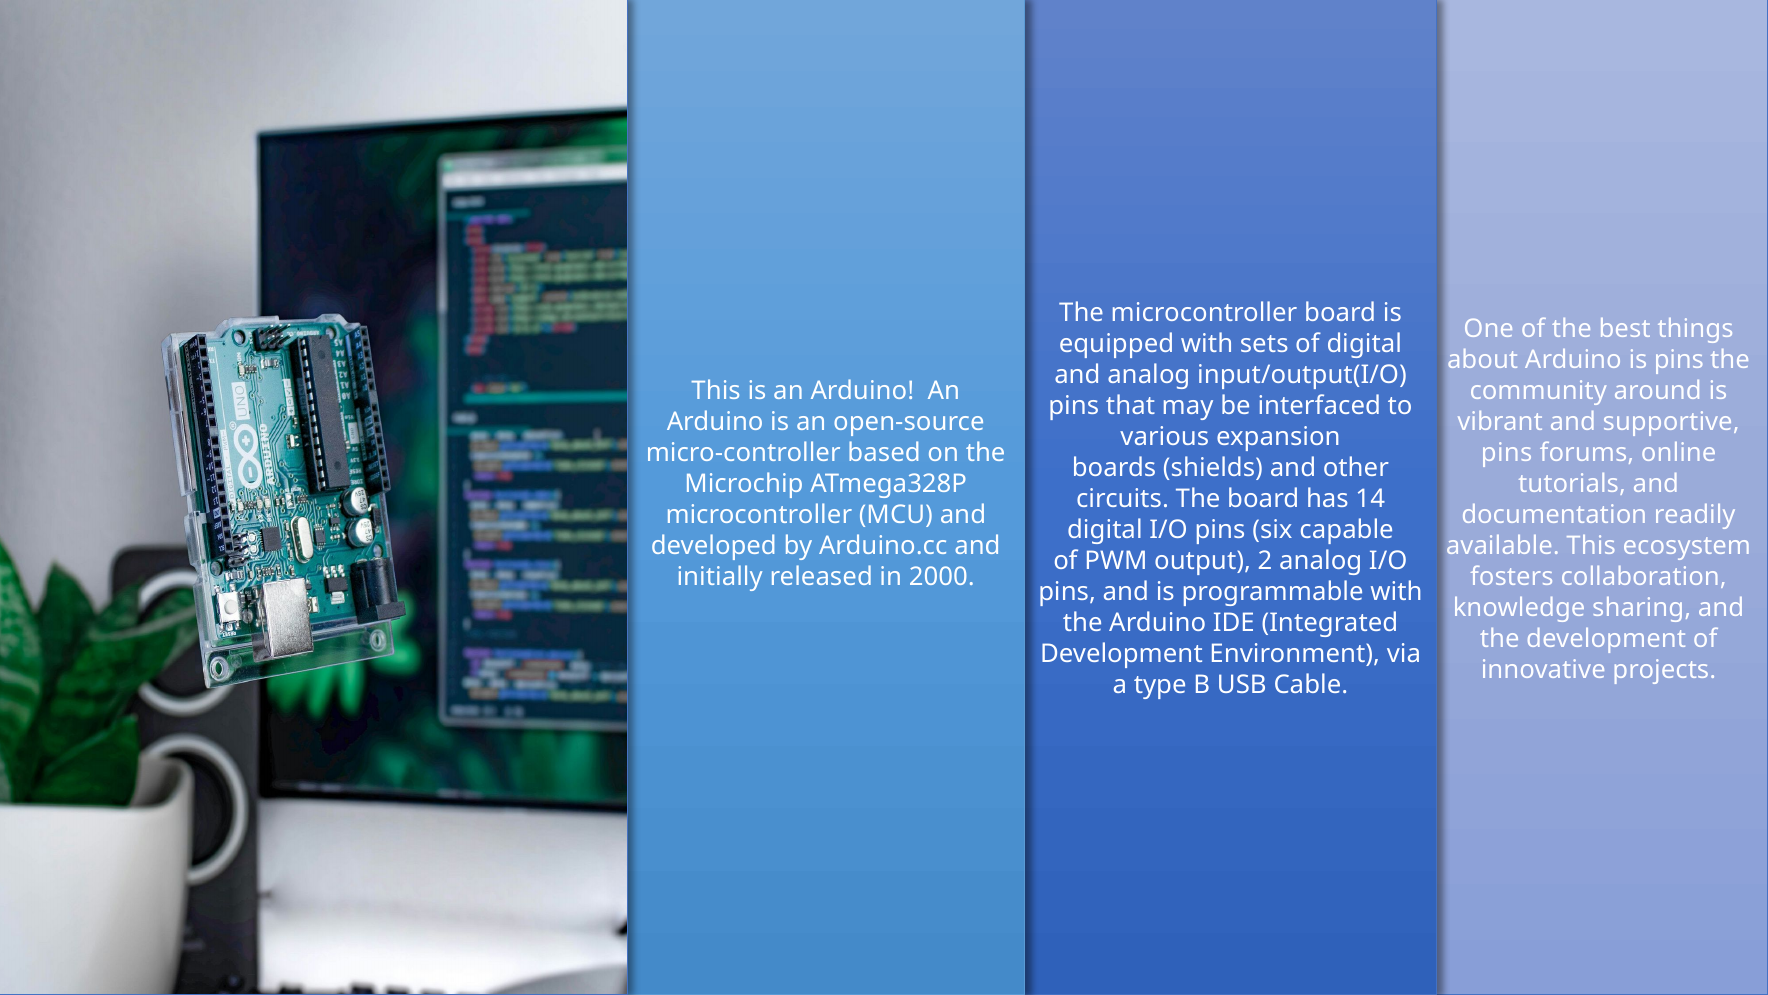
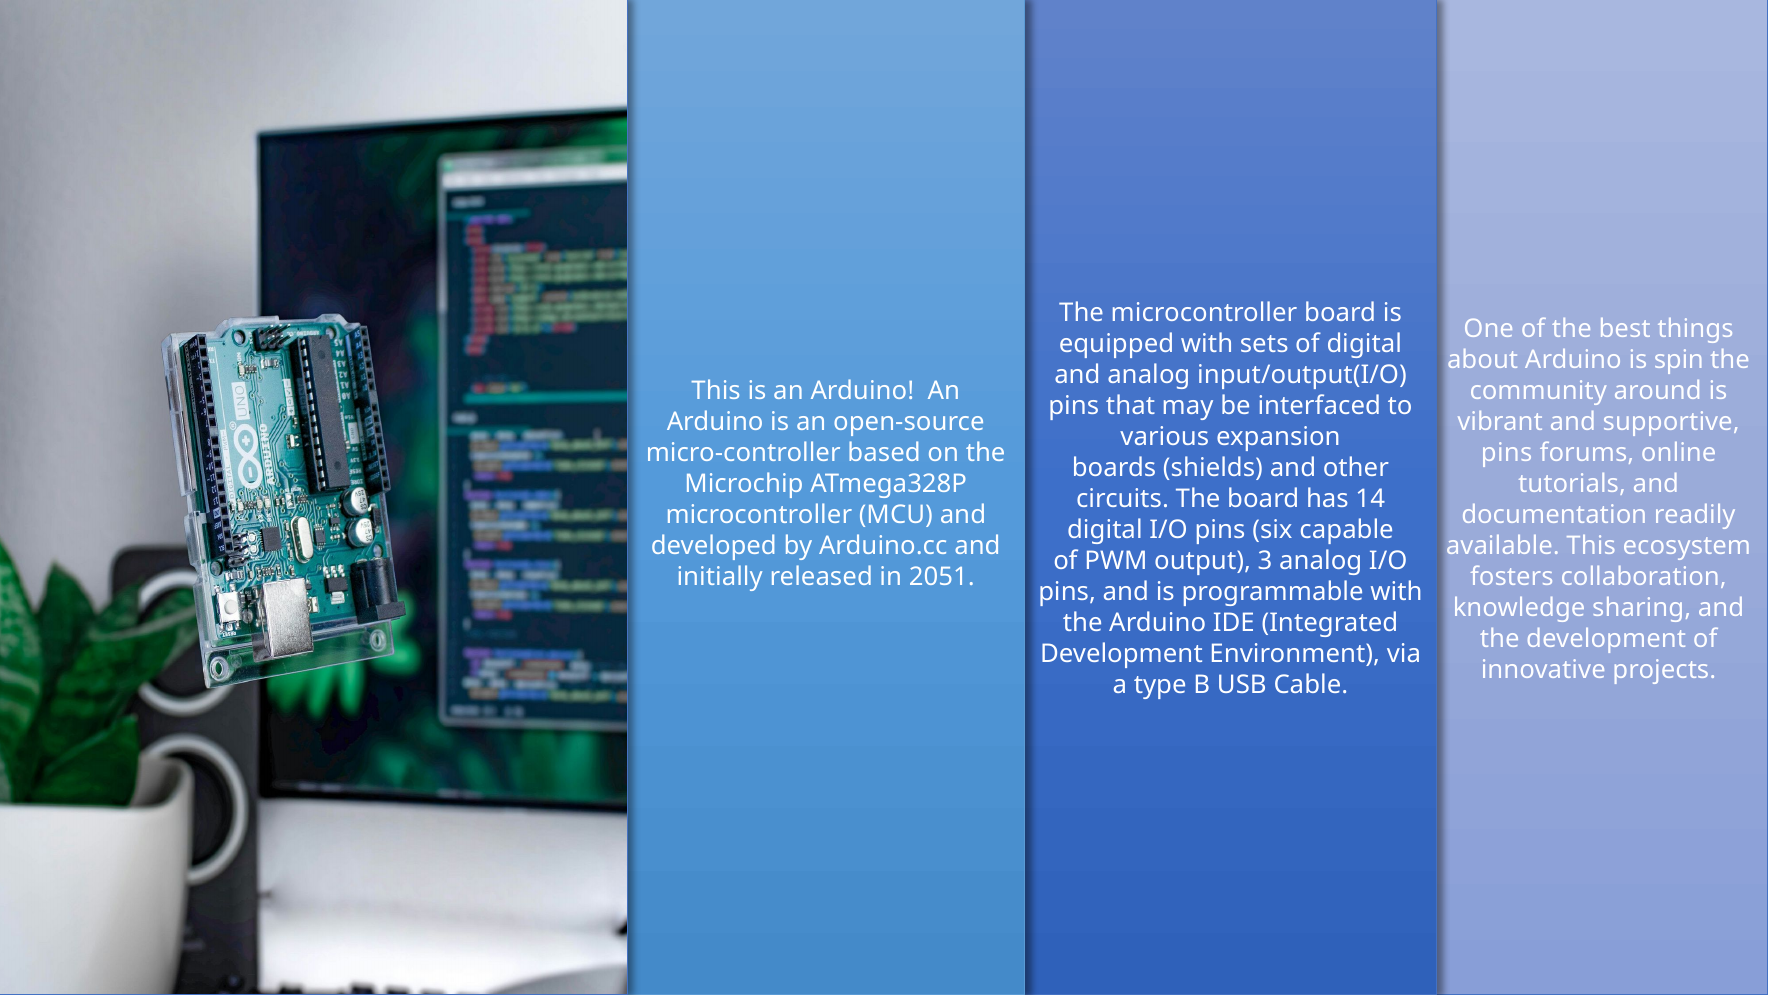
is pins: pins -> spin (1679, 360)
2: 2 -> 3 (1265, 561)
2000: 2000 -> 2051 (942, 576)
